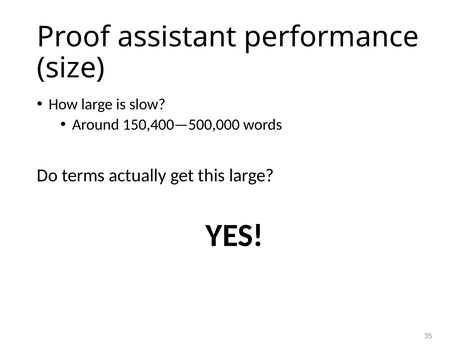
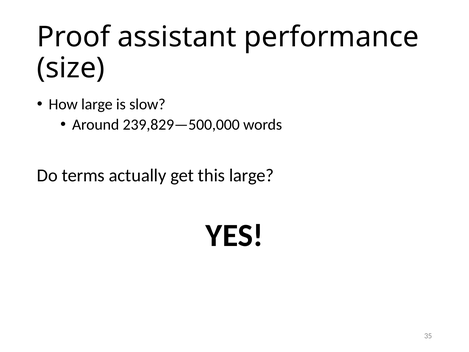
150,400—500,000: 150,400—500,000 -> 239,829—500,000 (181, 124)
